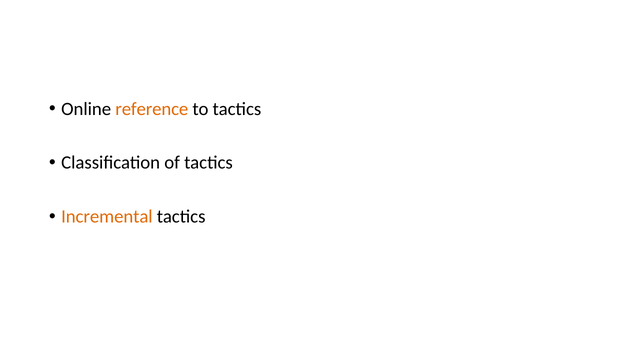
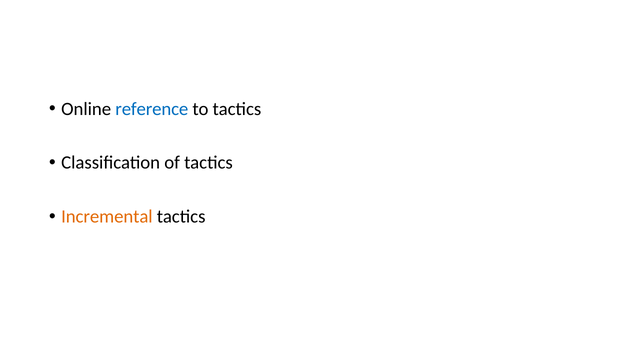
reference colour: orange -> blue (152, 109)
